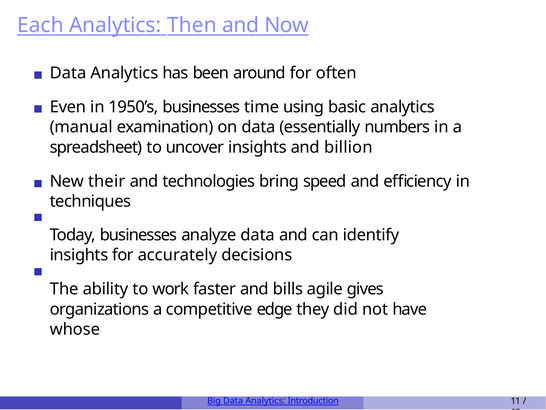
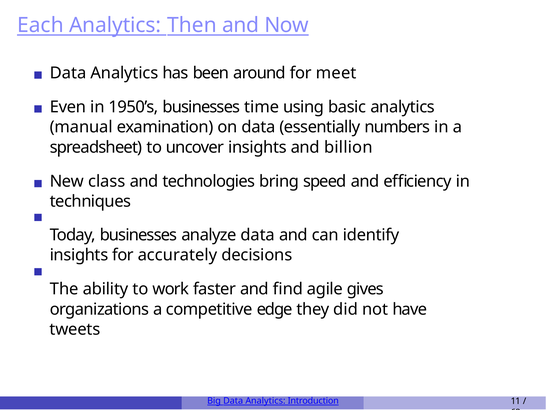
often: often -> meet (336, 73)
their: their -> class (107, 181)
bills: bills -> find (288, 289)
whose: whose -> tweets (75, 329)
